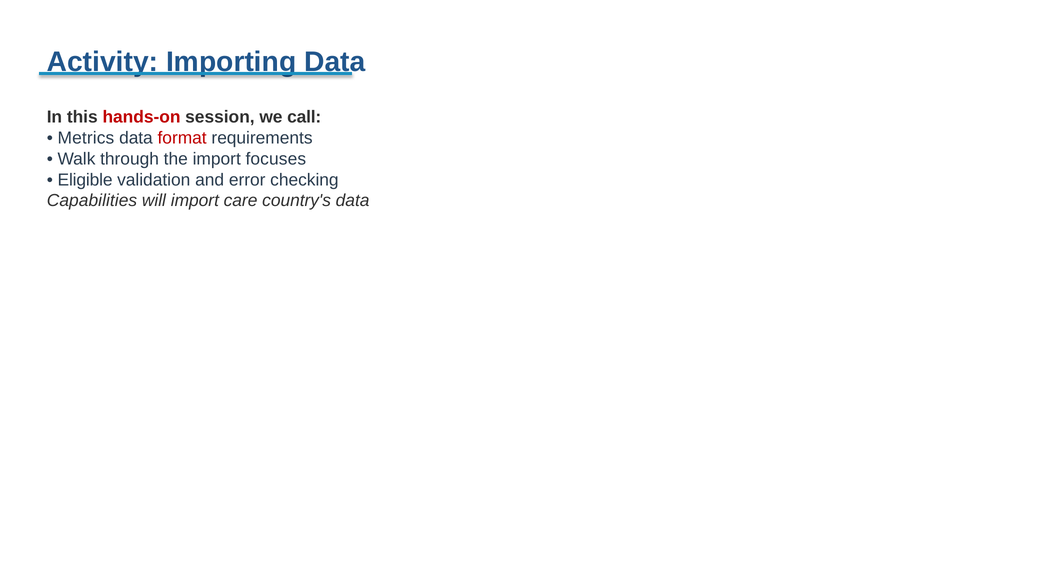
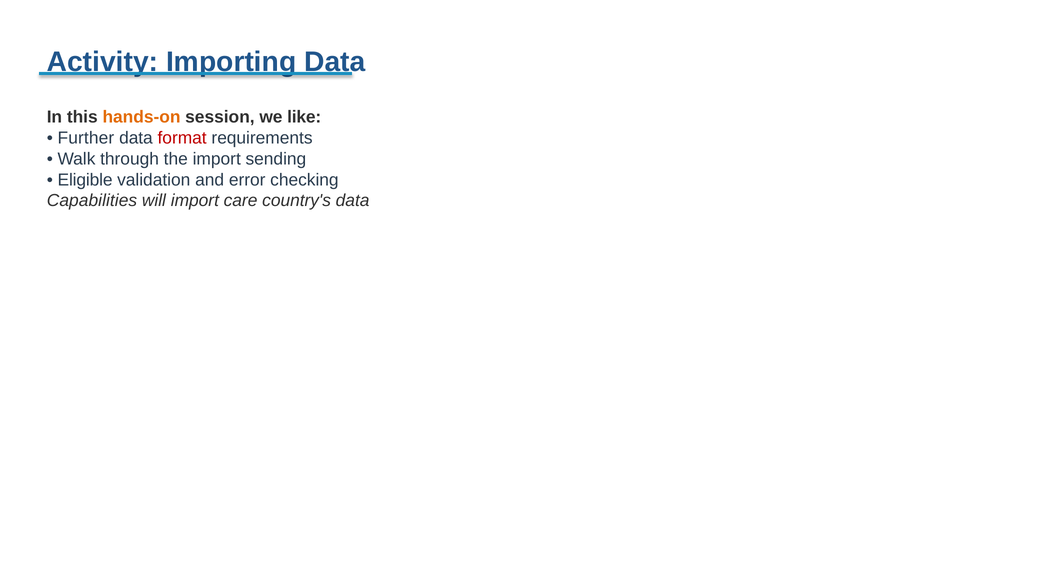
hands-on colour: red -> orange (141, 117)
call: call -> like (304, 117)
Metrics: Metrics -> Further (86, 138)
focuses: focuses -> sending (276, 159)
